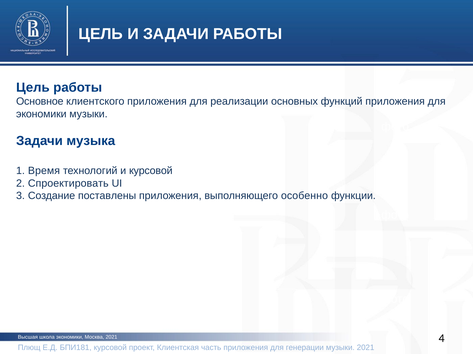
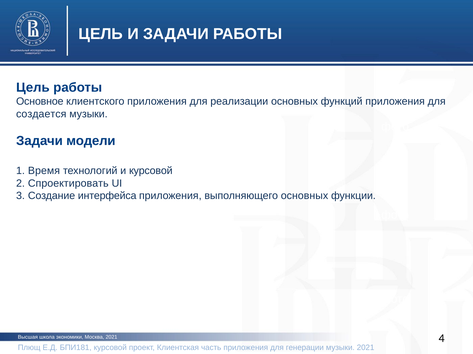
экономики: экономики -> создается (41, 114)
музыка: музыка -> модели (91, 141)
поставлены: поставлены -> интерфейса (107, 196)
выполняющего особенно: особенно -> основных (305, 196)
